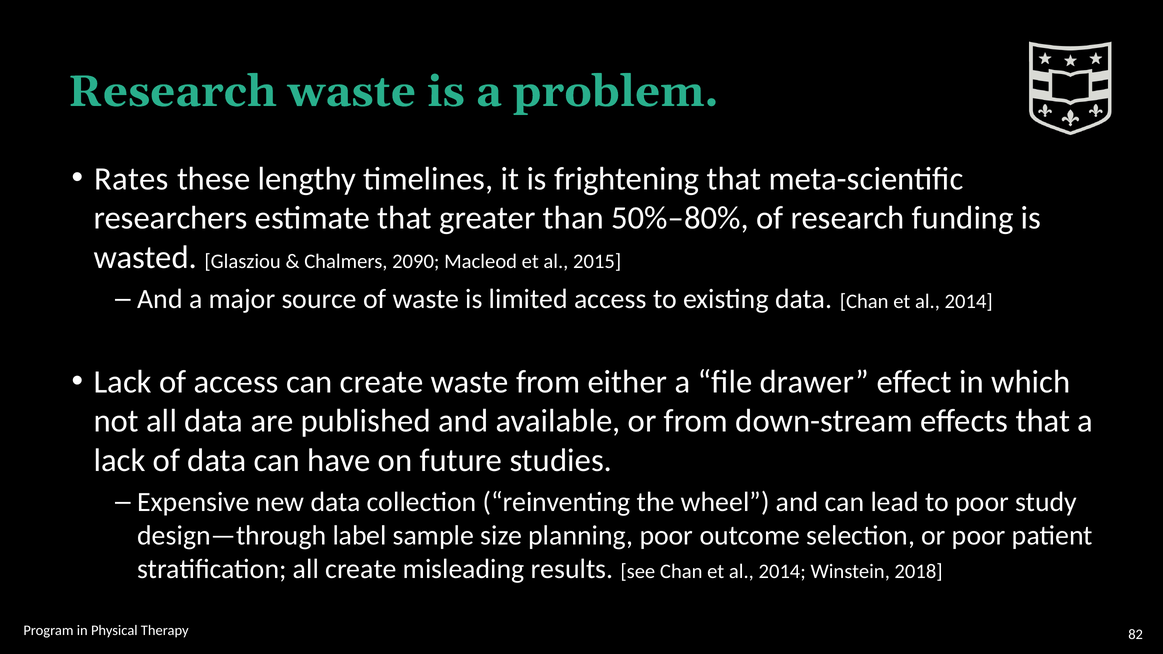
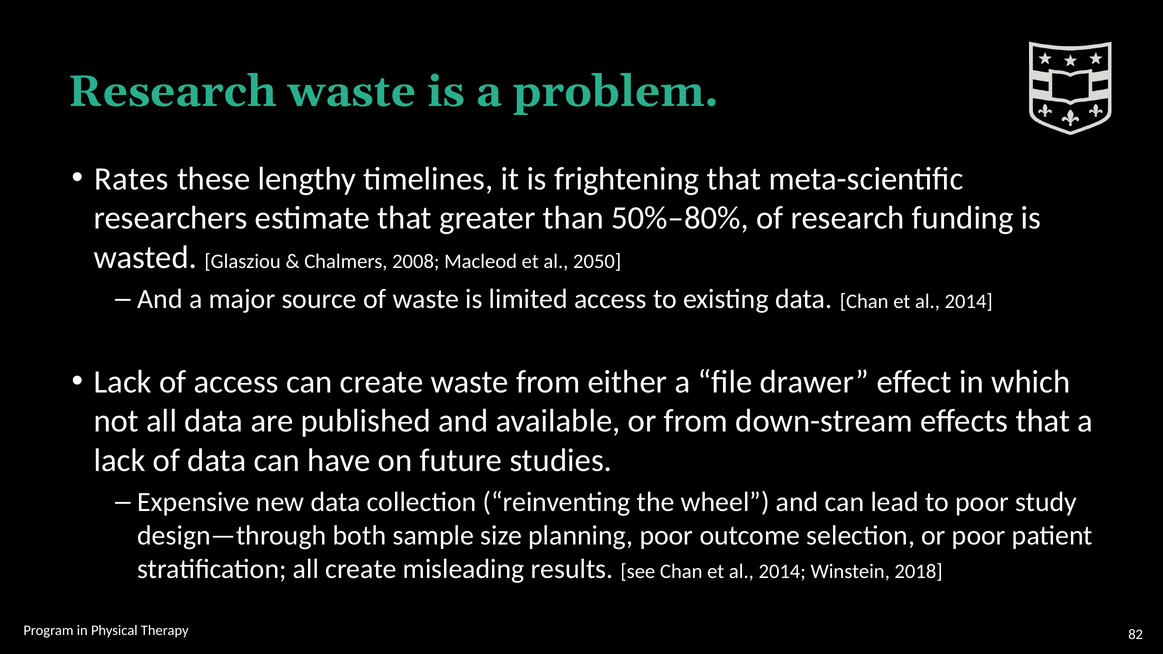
2090: 2090 -> 2008 (416, 262)
2015: 2015 -> 2050 (597, 262)
label: label -> both (359, 536)
